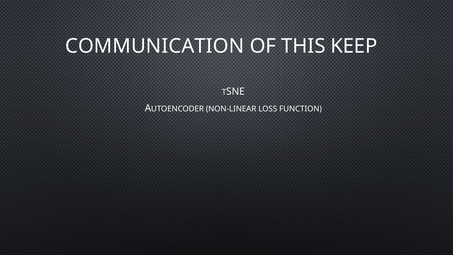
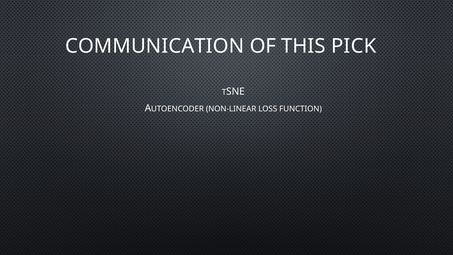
KEEP: KEEP -> PICK (354, 46)
